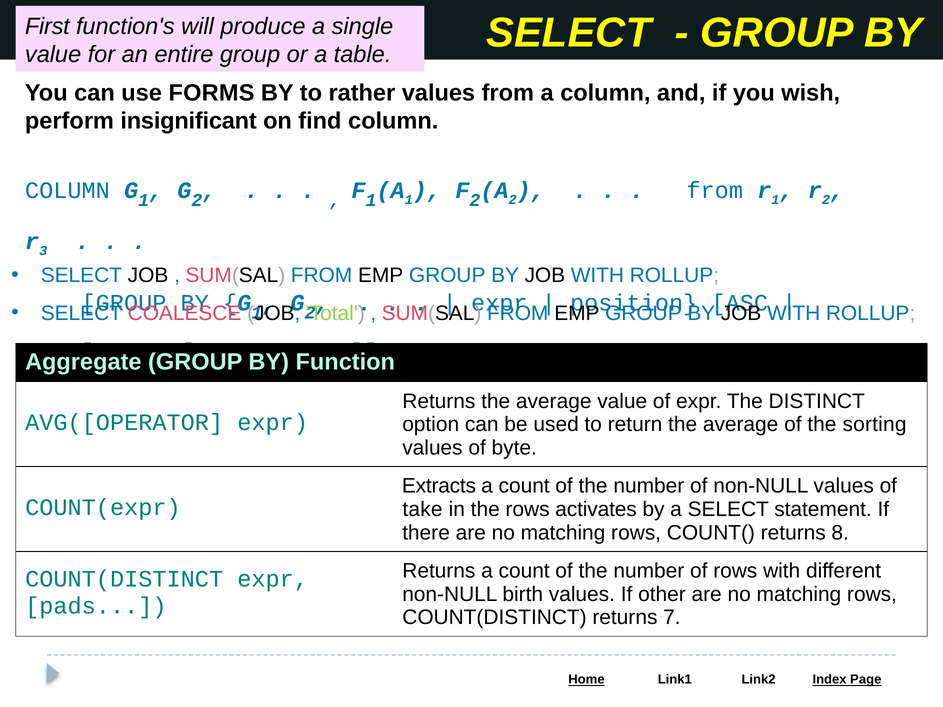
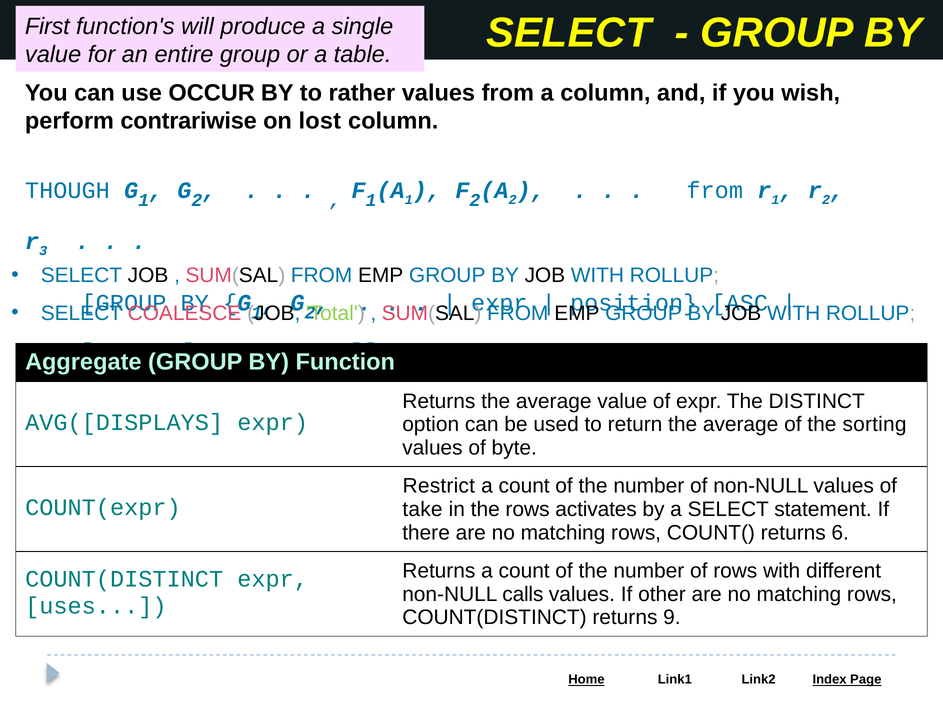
FORMS: FORMS -> OCCUR (212, 93)
insignificant: insignificant -> contrariwise (189, 121)
find: find -> lost (320, 121)
COLUMN: COLUMN -> THOUGH (67, 190)
AVG([OPERATOR: AVG([OPERATOR -> AVG([DISPLAYS (124, 423)
Extracts: Extracts -> Restrict (439, 486)
8: 8 -> 6 (840, 533)
birth: birth -> calls (523, 594)
pads: pads -> uses (96, 606)
7: 7 -> 9 (672, 618)
